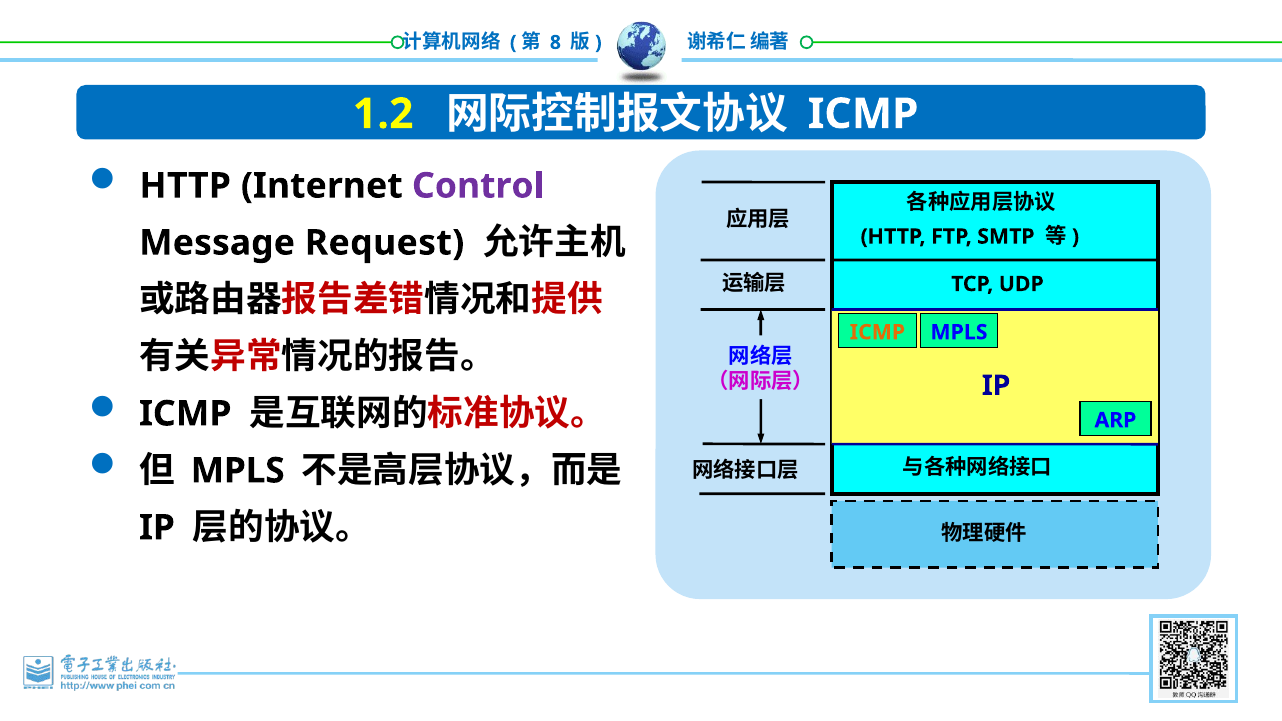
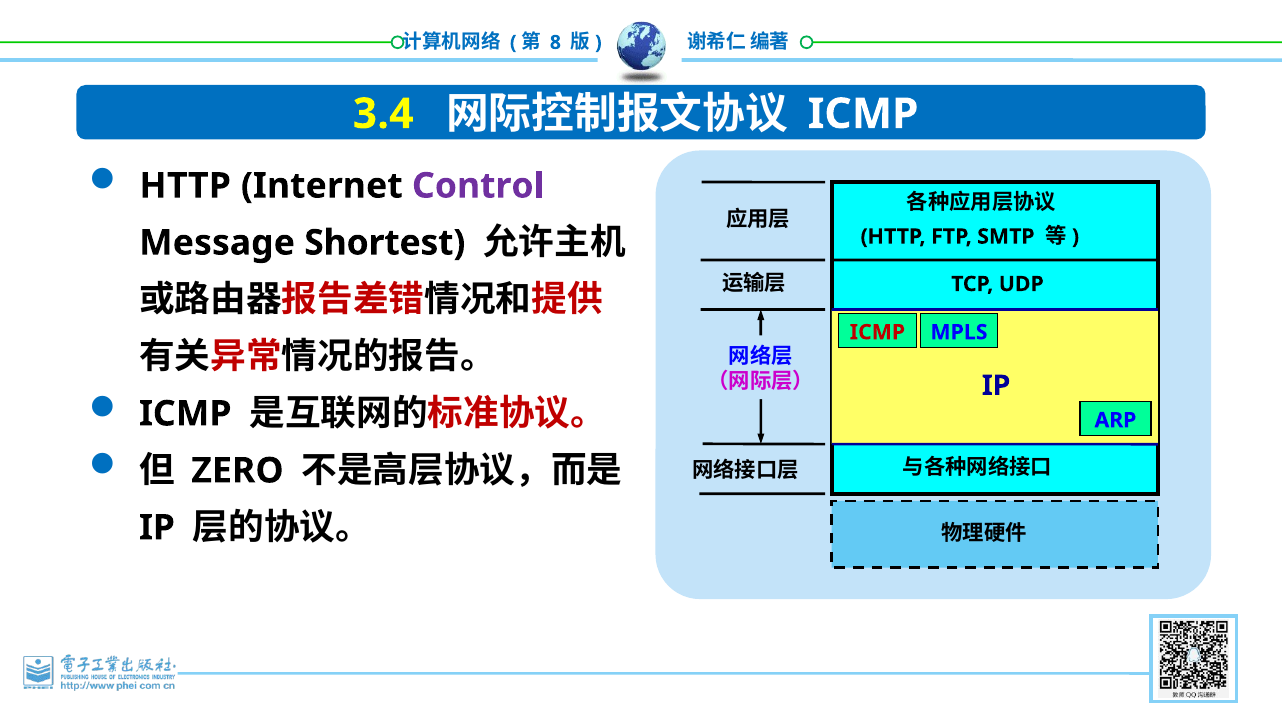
1.2: 1.2 -> 3.4 (383, 114)
Request: Request -> Shortest (385, 243)
ICMP colour: orange -> red (877, 332)
MPLS: MPLS -> ZERO (237, 471)
